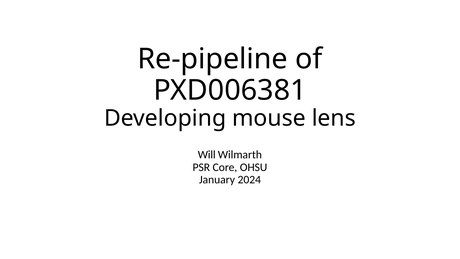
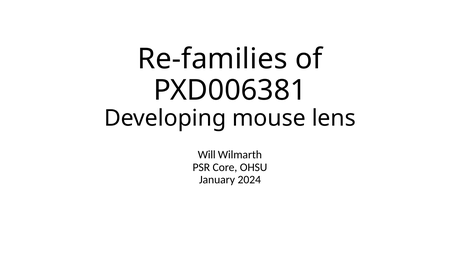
Re-pipeline: Re-pipeline -> Re-families (213, 59)
